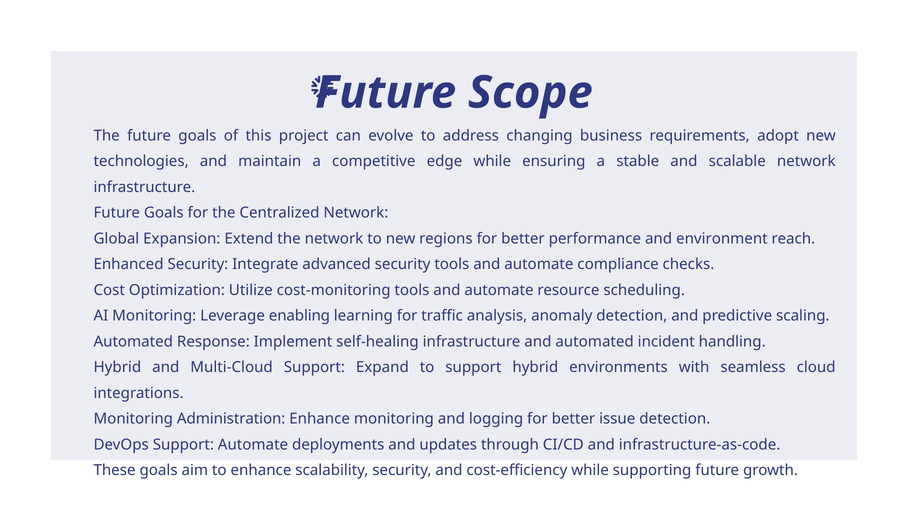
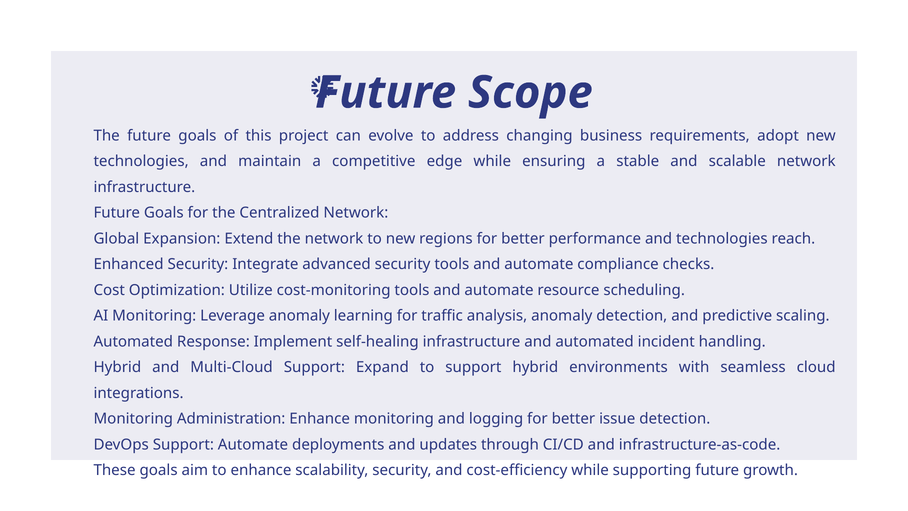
and environment: environment -> technologies (722, 239)
Leverage enabling: enabling -> anomaly (299, 316)
